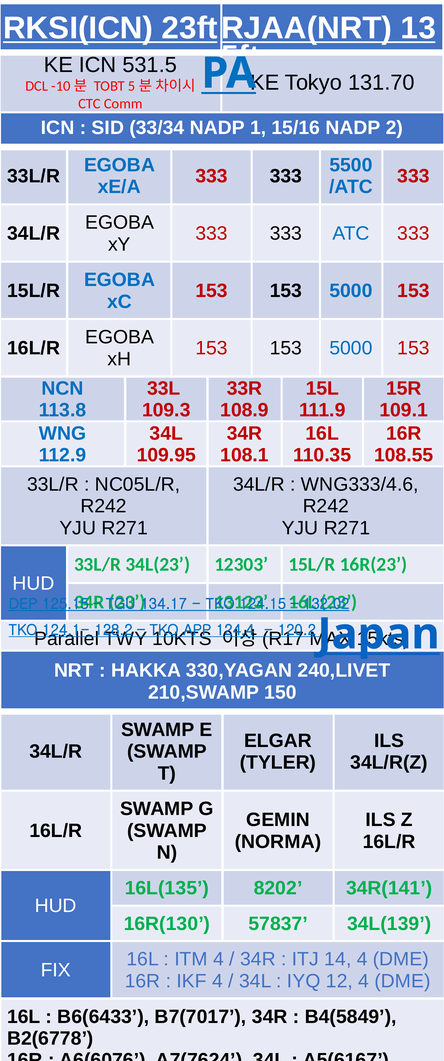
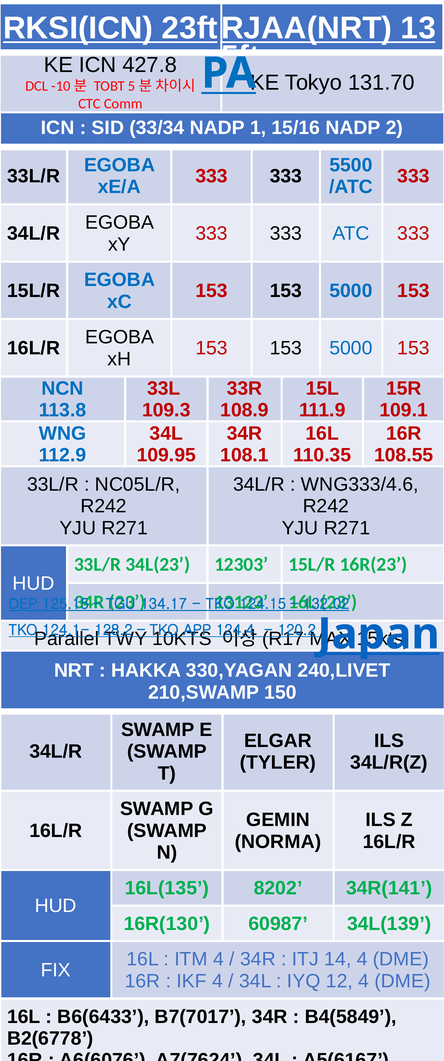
531.5: 531.5 -> 427.8 (150, 65)
57837: 57837 -> 60987 (278, 925)
